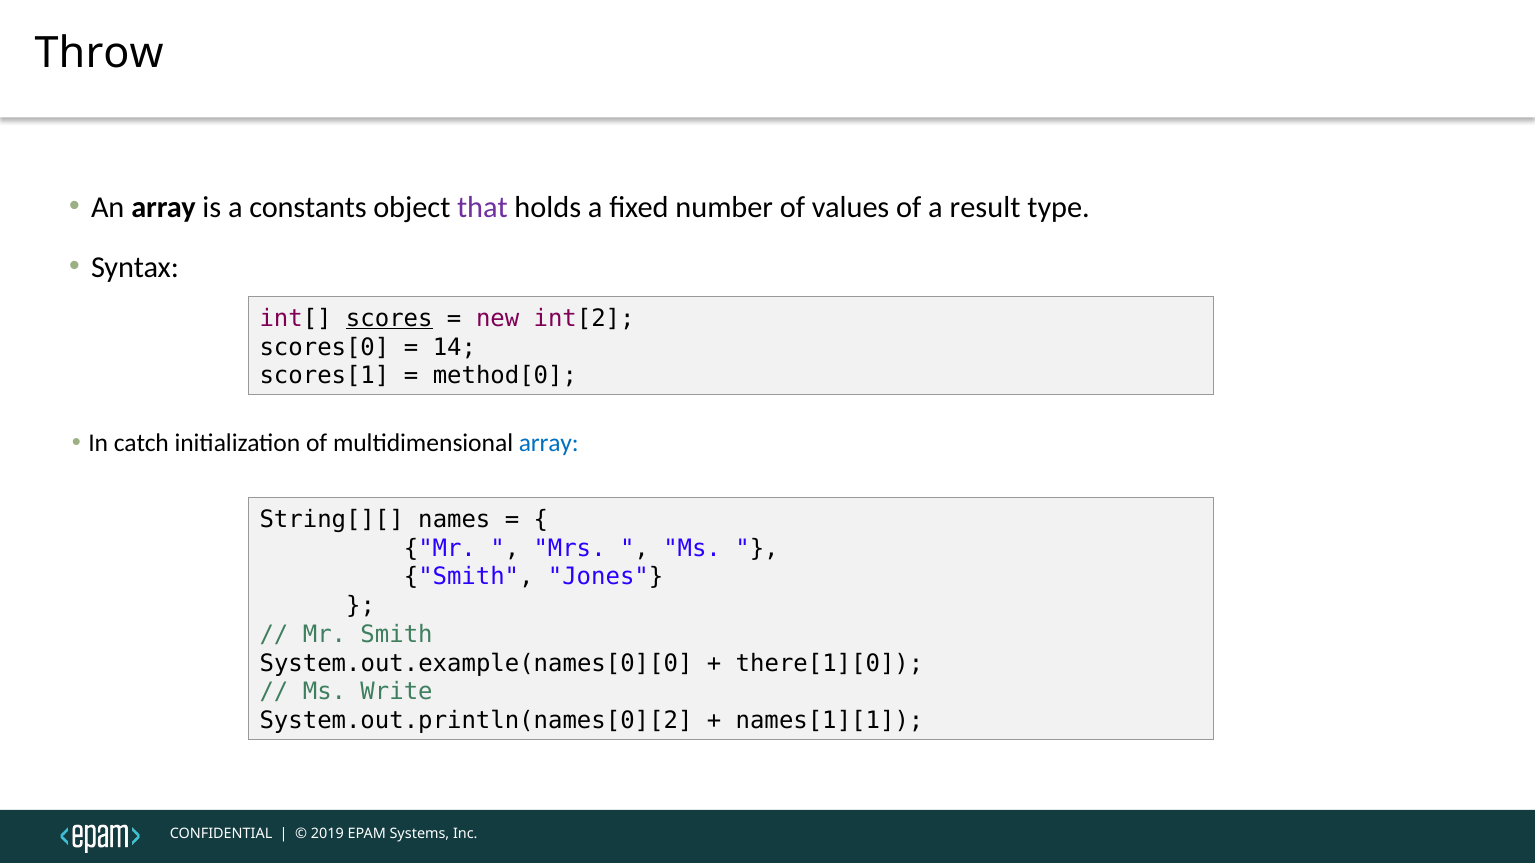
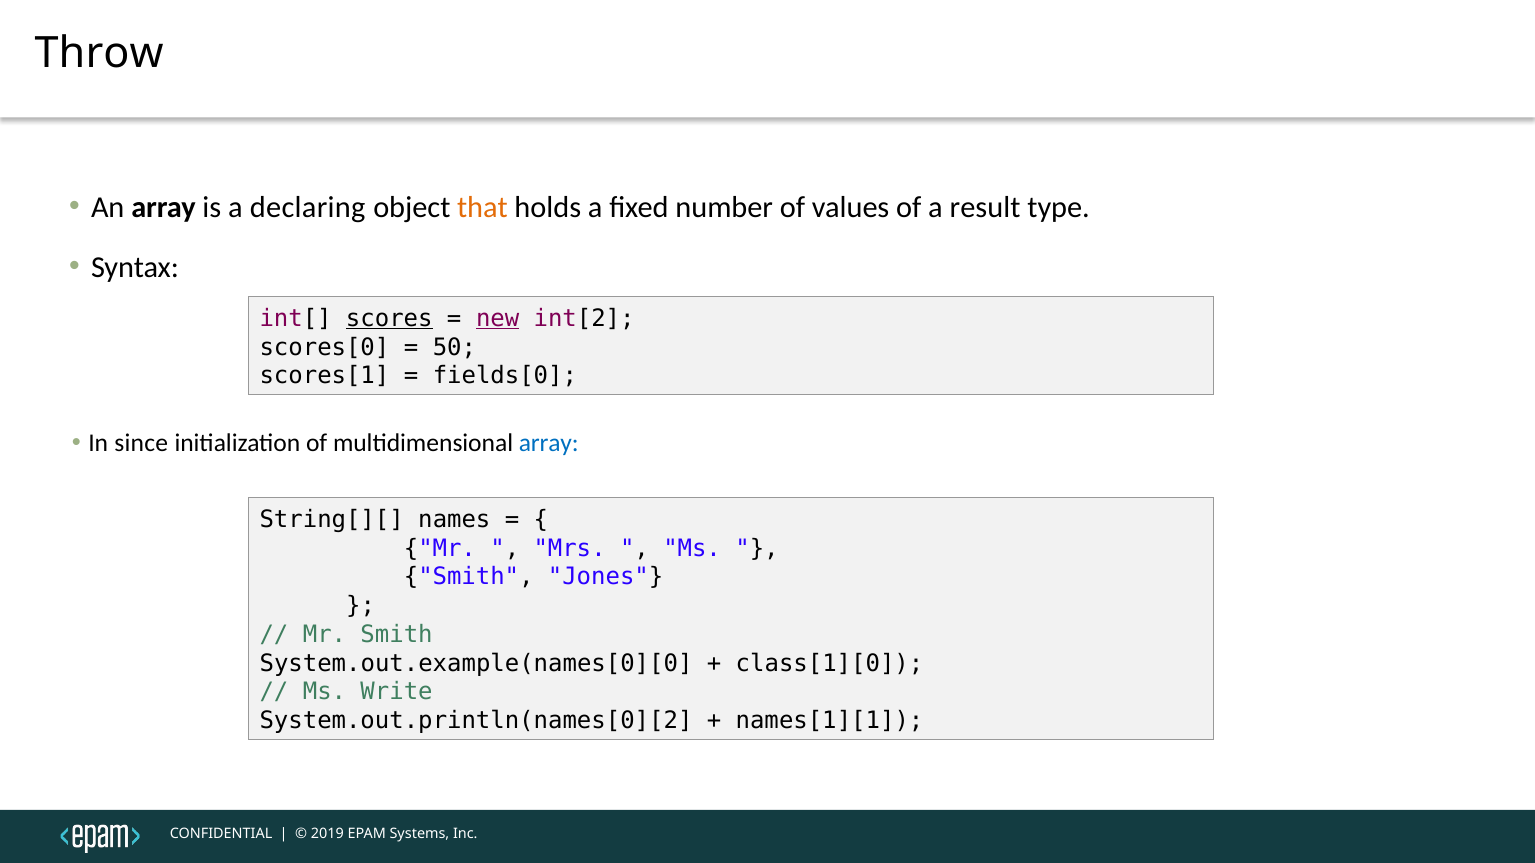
constants: constants -> declaring (308, 208)
that colour: purple -> orange (482, 208)
new underline: none -> present (498, 319)
14: 14 -> 50 (454, 347)
method[0: method[0 -> fields[0 (505, 376)
catch: catch -> since (141, 444)
there[1][0: there[1][0 -> class[1][0 (830, 664)
